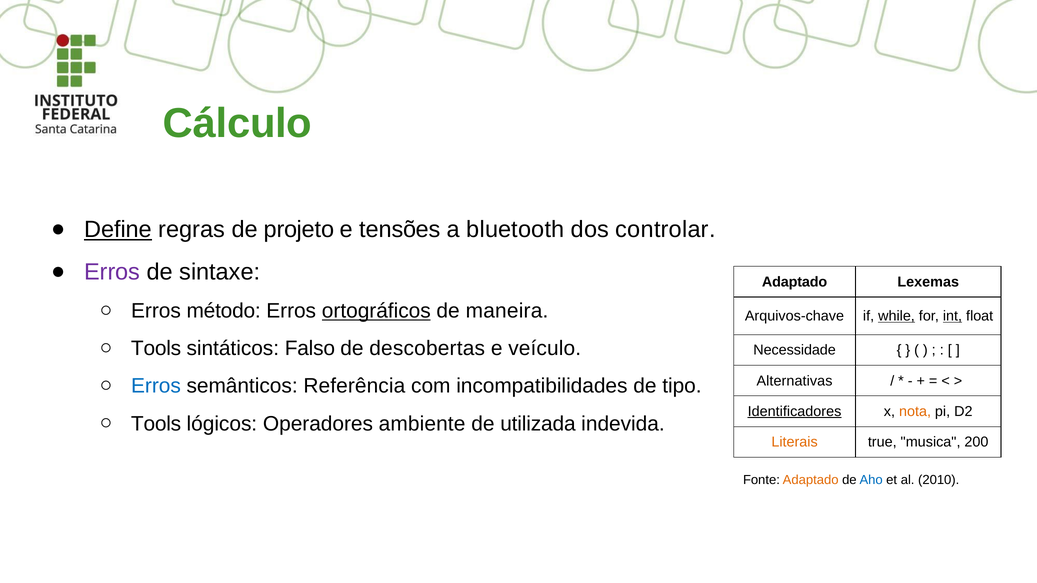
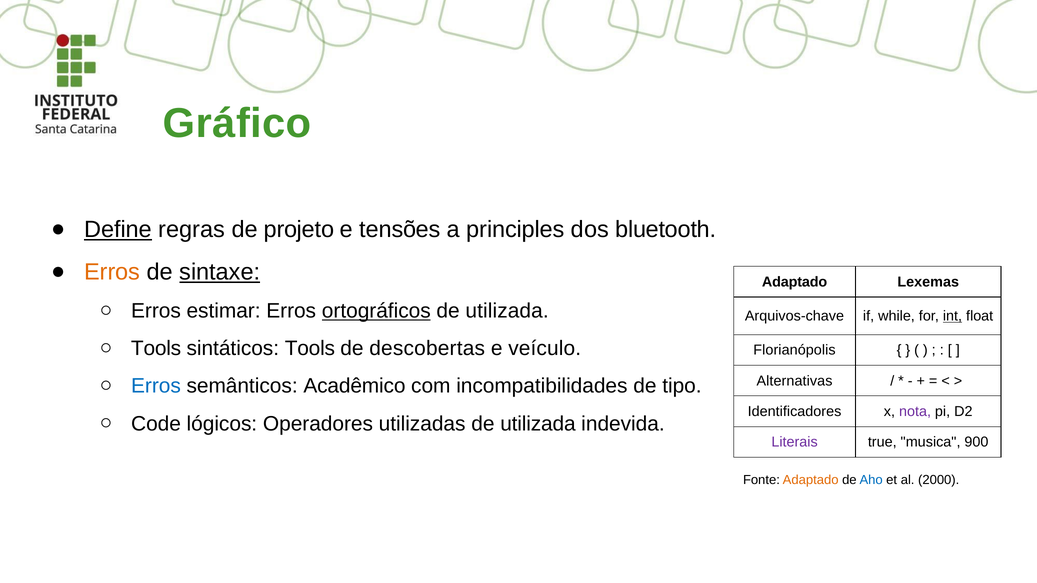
Cálculo: Cálculo -> Gráfico (237, 123)
bluetooth: bluetooth -> principles (515, 230)
controlar: controlar -> bluetooth (666, 230)
Erros colour: purple -> orange (112, 272)
sintaxe underline: none -> present (220, 272)
método: método -> estimar (224, 311)
maneira: maneira -> utilizada (507, 311)
while underline: present -> none (896, 316)
sintáticos Falso: Falso -> Tools (310, 349)
Necessidade: Necessidade -> Florianópolis (795, 350)
Referência: Referência -> Acadêmico (354, 386)
Identificadores underline: present -> none (795, 412)
nota colour: orange -> purple (915, 412)
Tools: Tools -> Code (156, 424)
ambiente: ambiente -> utilizadas (422, 424)
Literais colour: orange -> purple (795, 442)
200: 200 -> 900 (976, 442)
2010: 2010 -> 2000 (939, 480)
